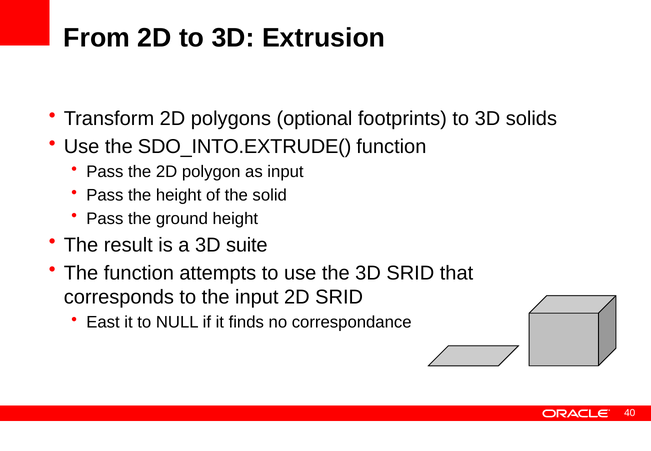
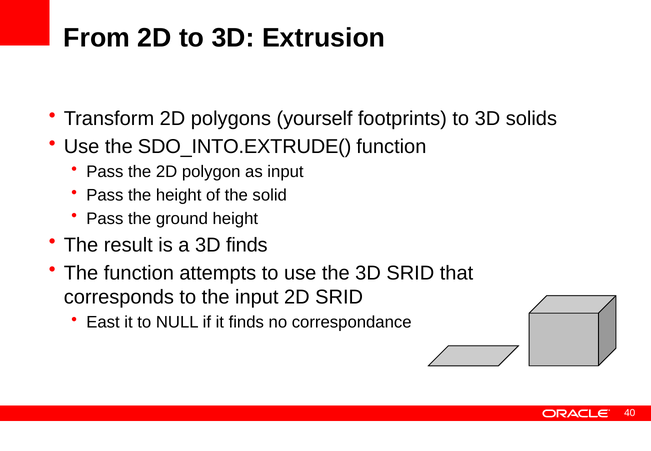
optional: optional -> yourself (315, 119)
3D suite: suite -> finds (247, 245)
